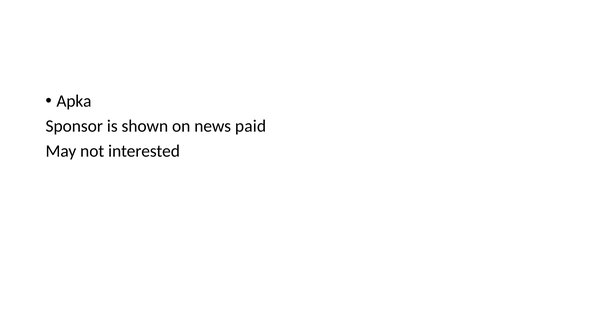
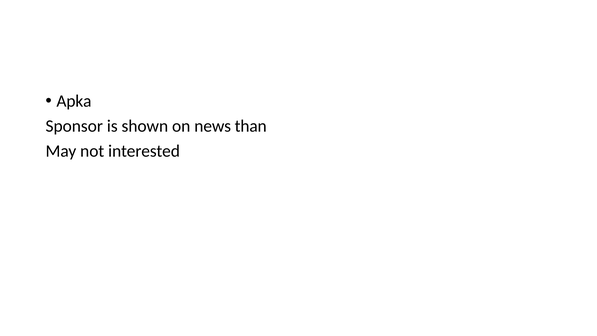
paid: paid -> than (251, 126)
